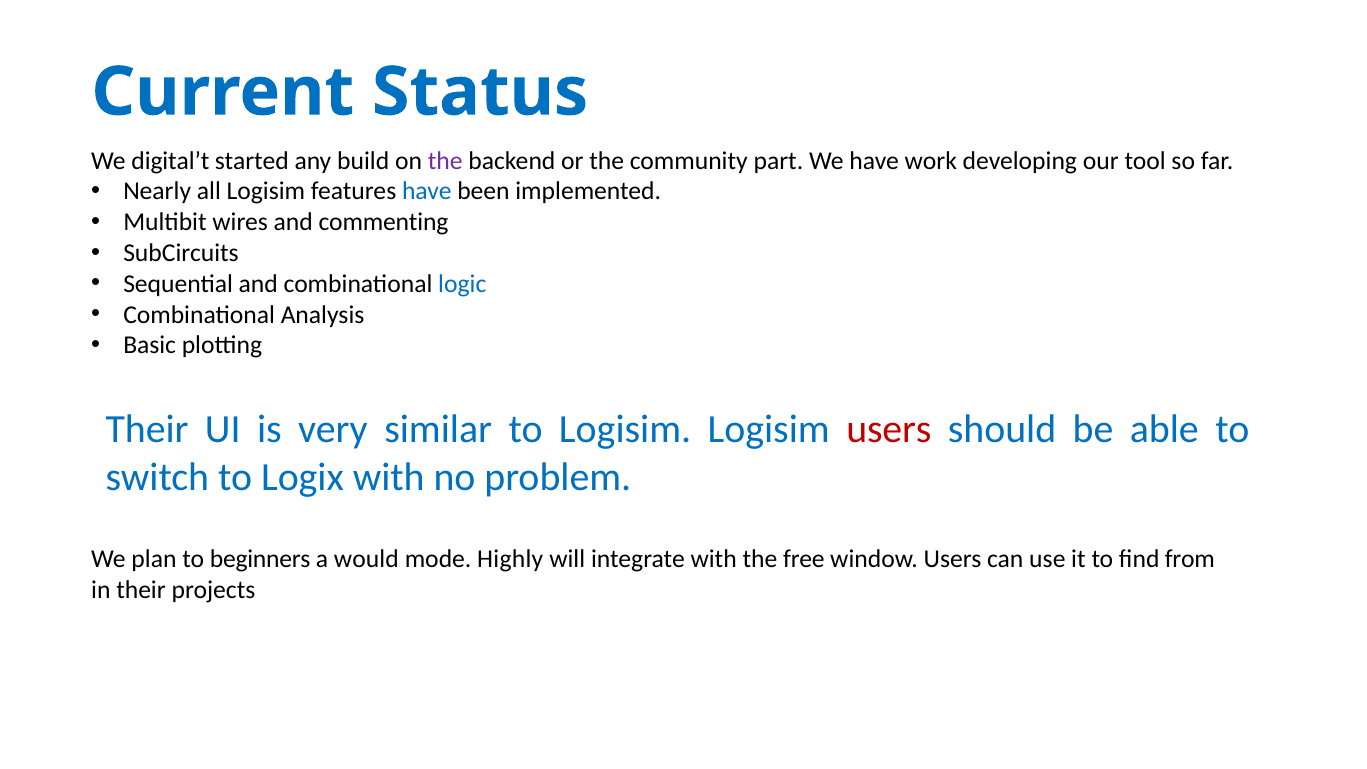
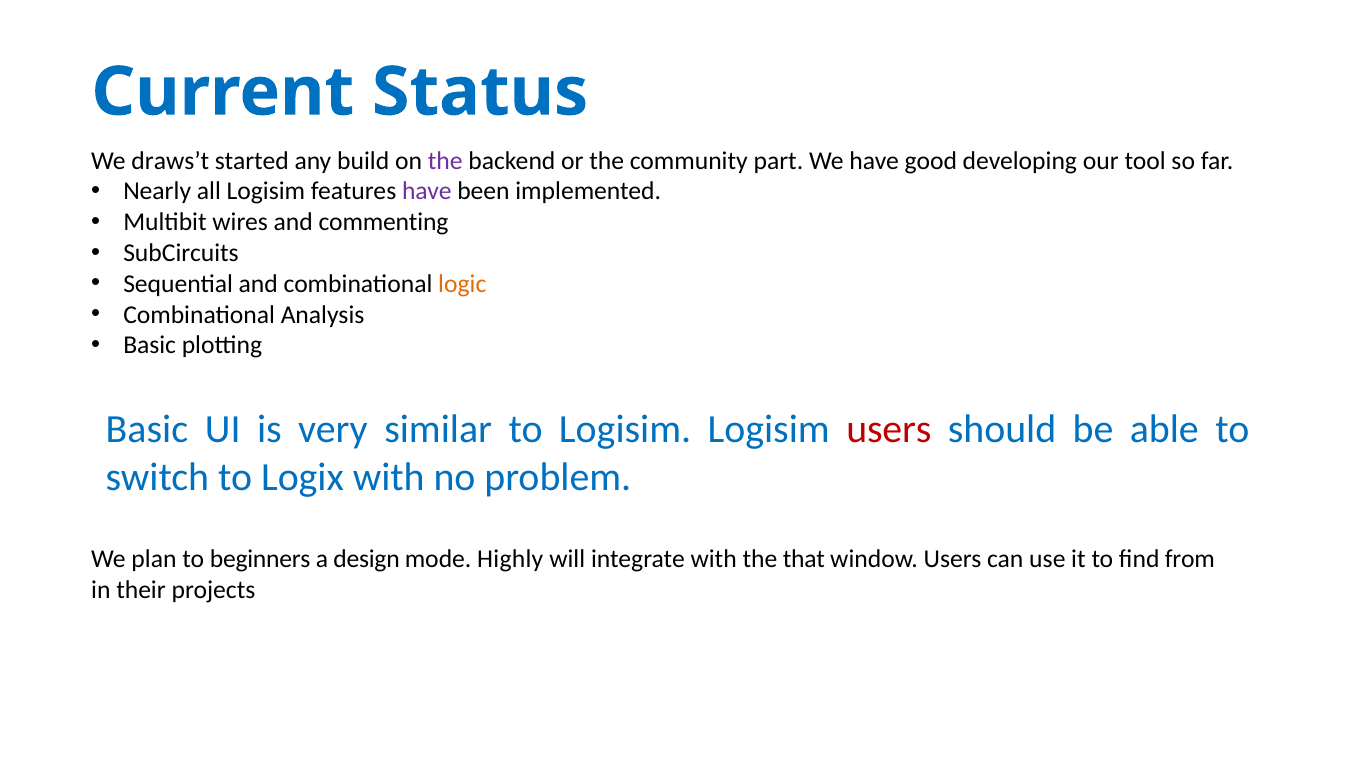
digital’t: digital’t -> draws’t (170, 161)
work: work -> good (931, 161)
have colour: blue -> purple (427, 192)
logic colour: blue -> orange (462, 284)
Their: Their -> Basic (147, 430)
would: would -> design (367, 559)
free: free -> that (804, 559)
